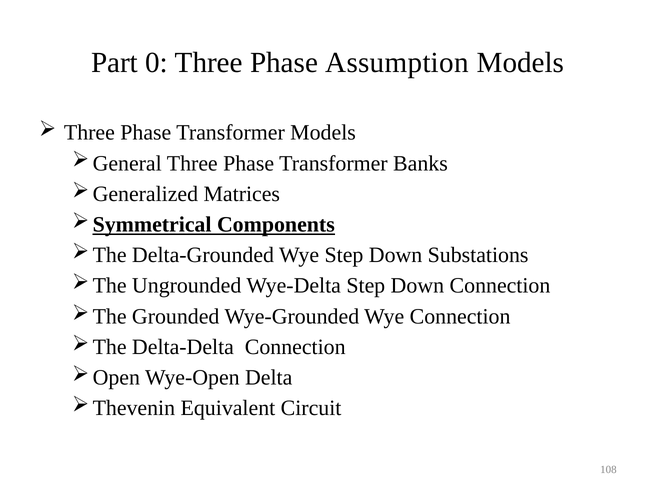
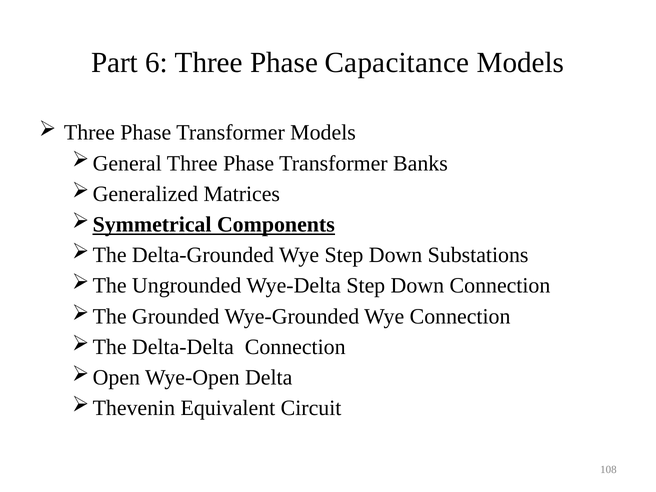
0: 0 -> 6 (157, 63)
Assumption: Assumption -> Capacitance (397, 63)
